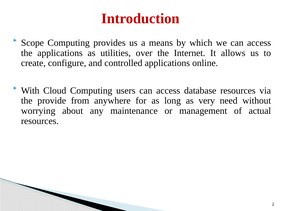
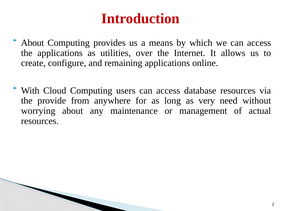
Scope: Scope -> About (33, 43)
controlled: controlled -> remaining (123, 63)
